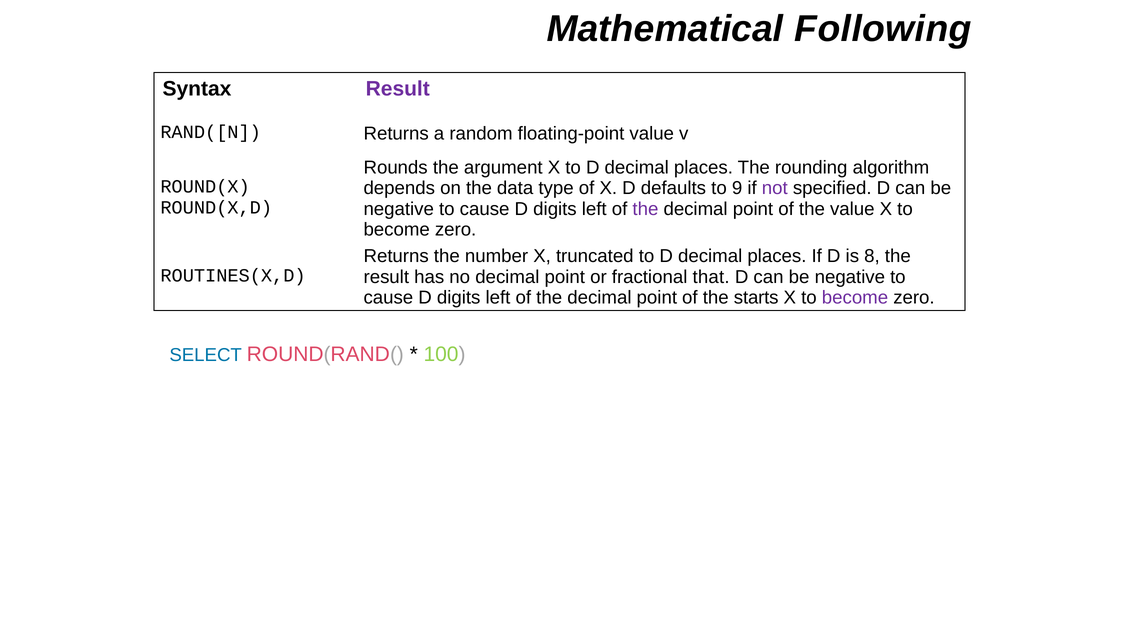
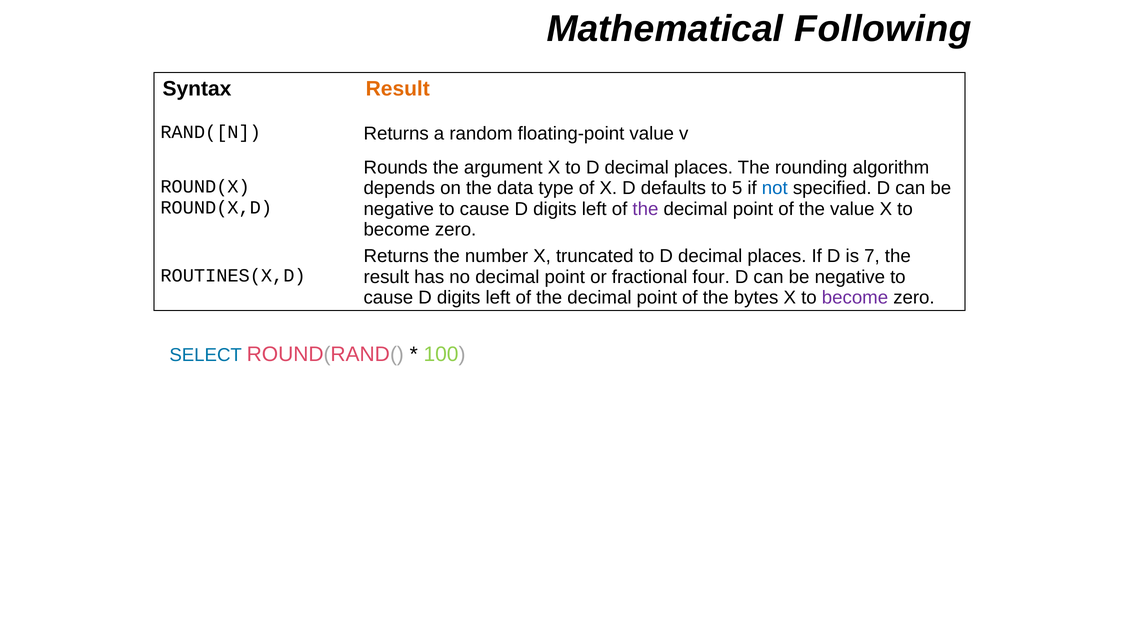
Result colour: purple -> orange (398, 89)
9: 9 -> 5 (737, 188)
not colour: purple -> blue (775, 188)
8: 8 -> 7 (872, 257)
that: that -> four (711, 277)
starts: starts -> bytes (756, 298)
